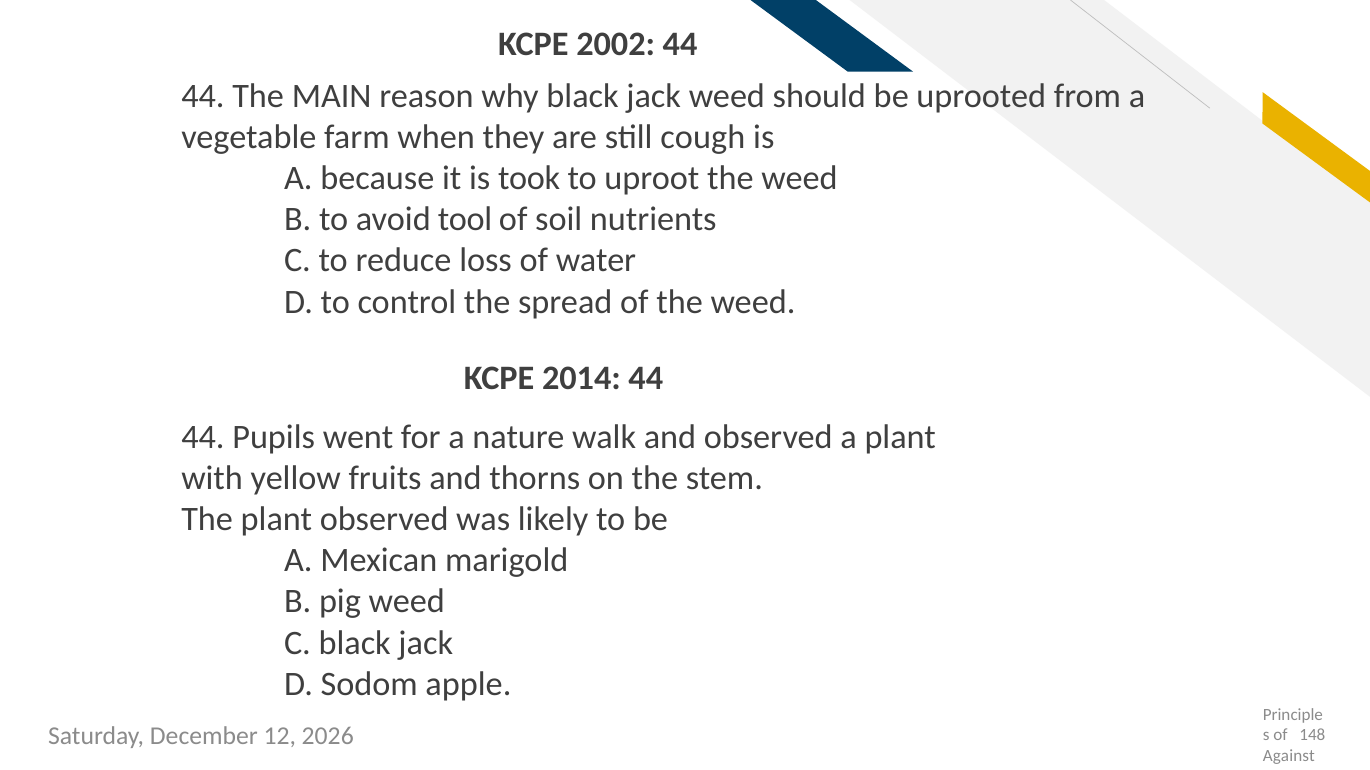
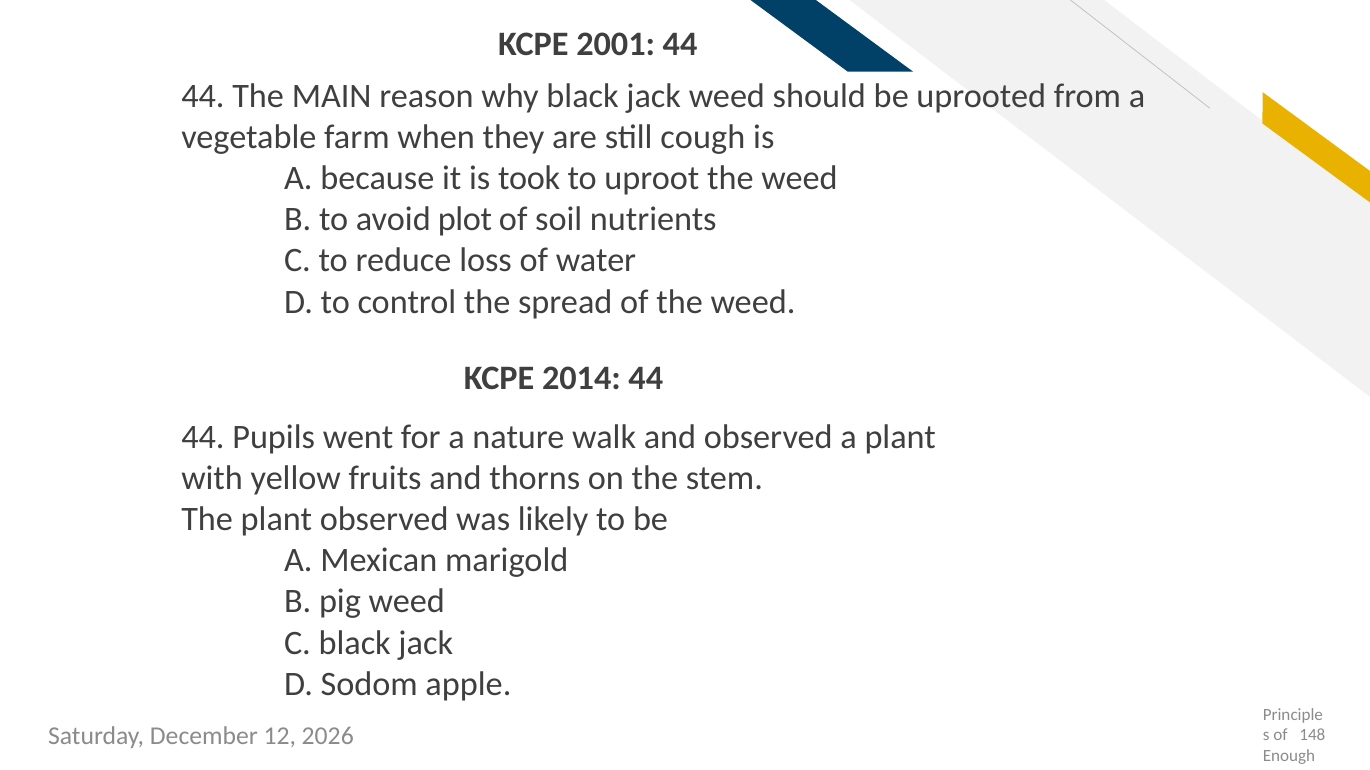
2002: 2002 -> 2001 (616, 45)
tool: tool -> plot (465, 220)
Against: Against -> Enough (1289, 756)
